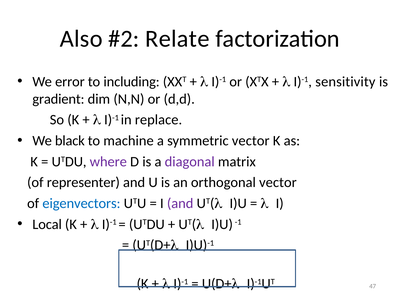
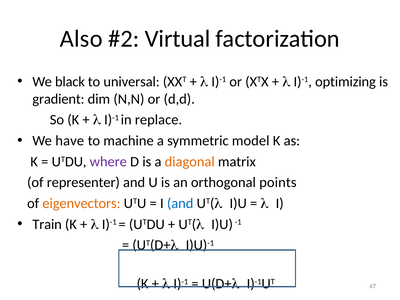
Relate: Relate -> Virtual (178, 39)
error: error -> black (70, 82)
including: including -> universal (132, 82)
sensitivity: sensitivity -> optimizing (346, 82)
black: black -> have (70, 141)
symmetric vector: vector -> model (251, 141)
diagonal colour: purple -> orange (190, 162)
orthogonal vector: vector -> points (278, 183)
eigenvectors colour: blue -> orange (81, 203)
and colour: purple -> blue (180, 203)
Local: Local -> Train (47, 224)
